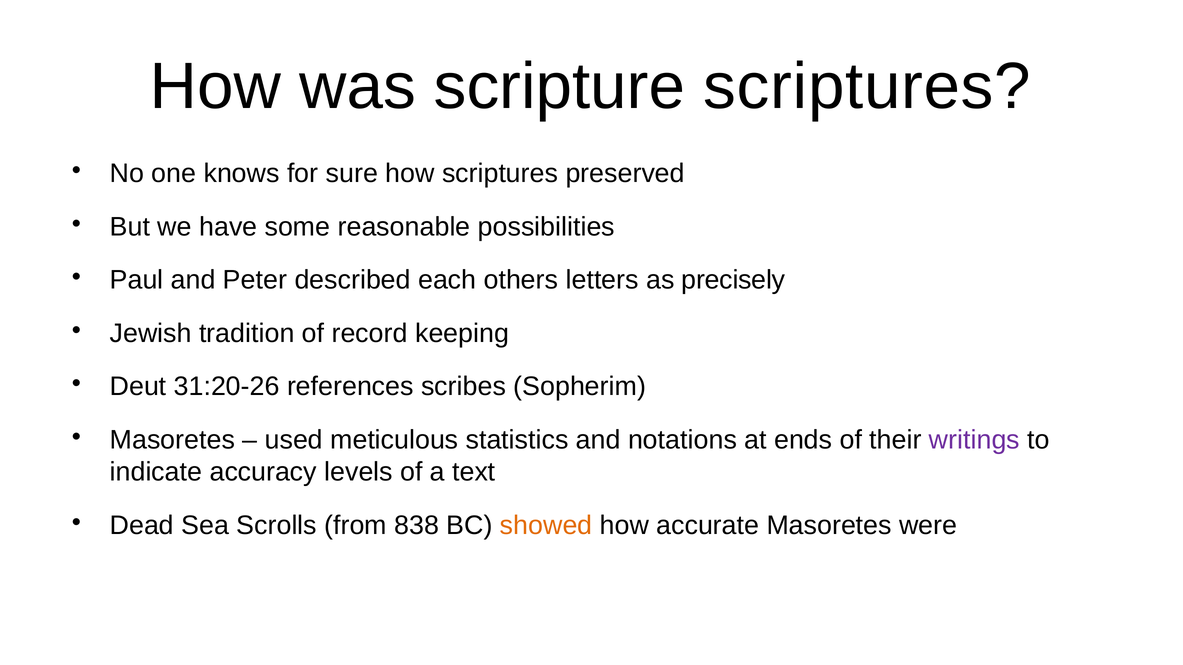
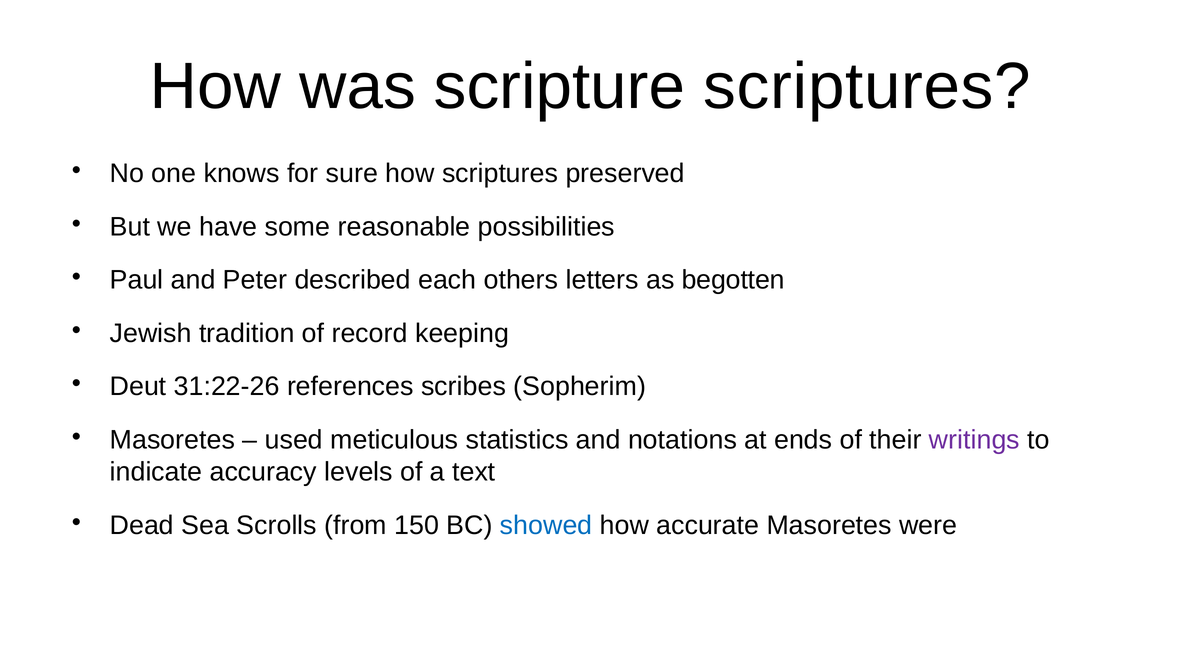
precisely: precisely -> begotten (733, 280)
31:20-26: 31:20-26 -> 31:22-26 (227, 387)
838: 838 -> 150 (417, 526)
showed colour: orange -> blue (546, 526)
